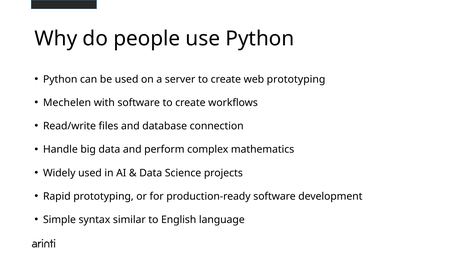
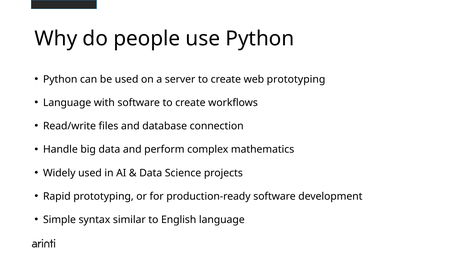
Mechelen: Mechelen -> Language (67, 103)
